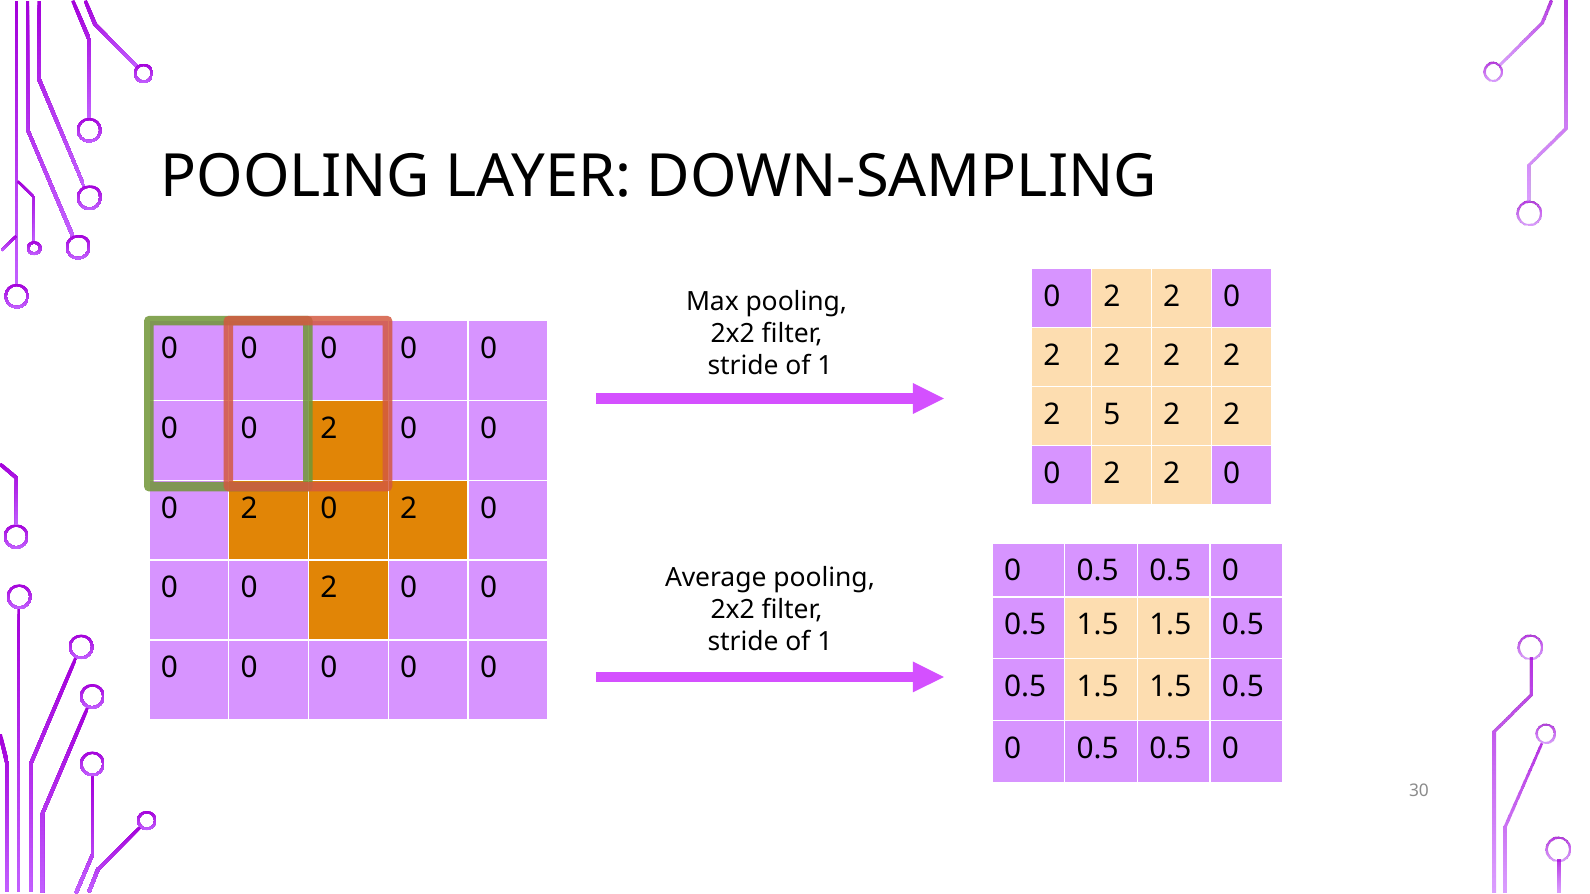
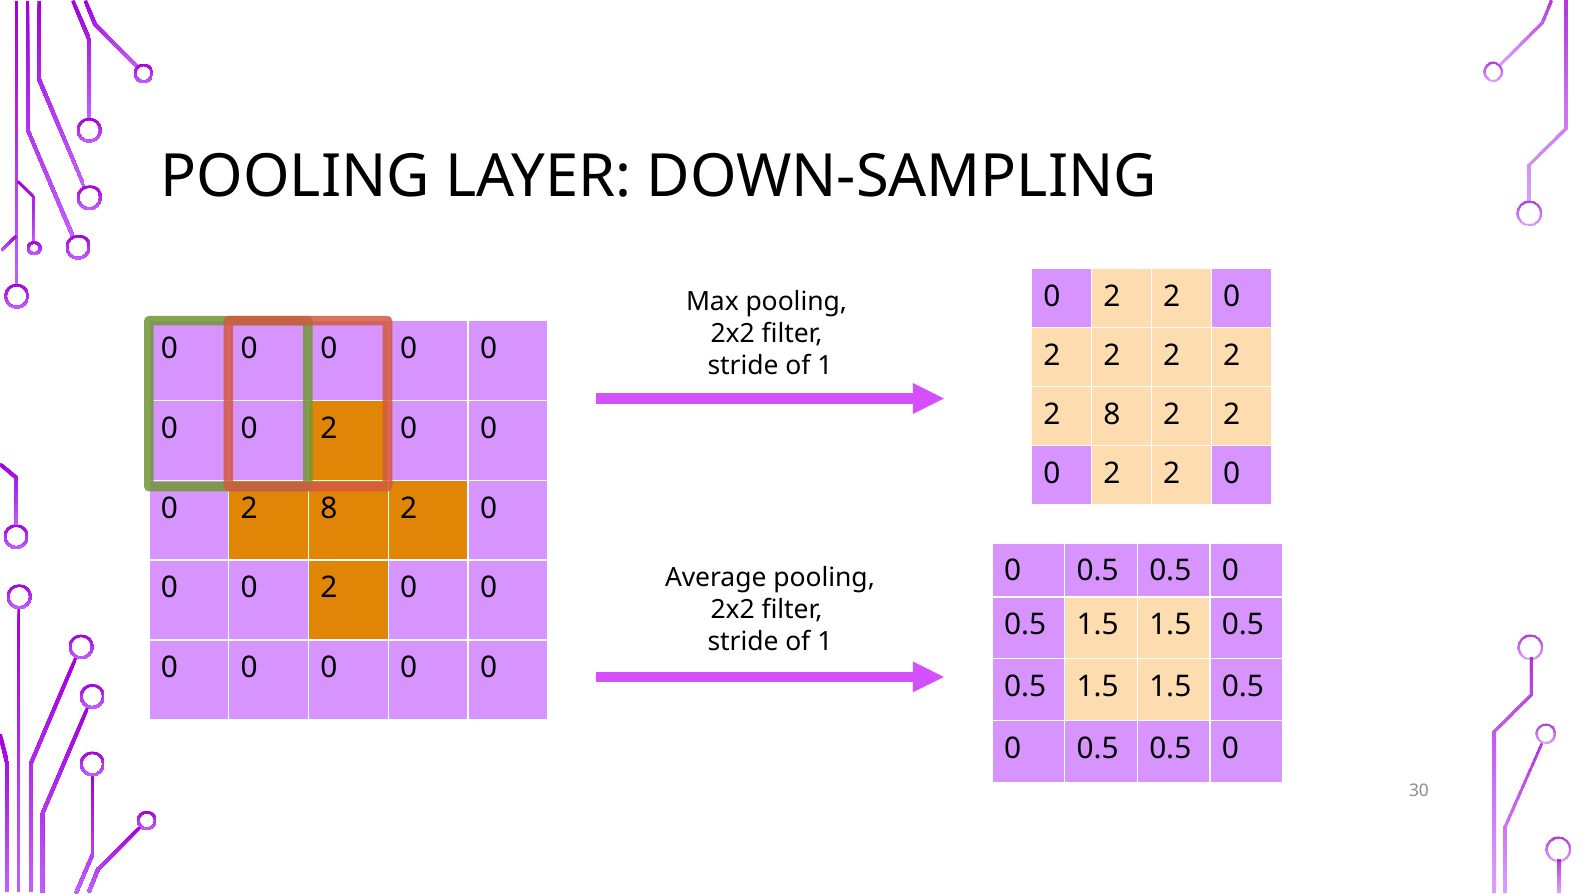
5: 5 -> 8 (1112, 414)
0: 0 -> 8 (329, 508)
